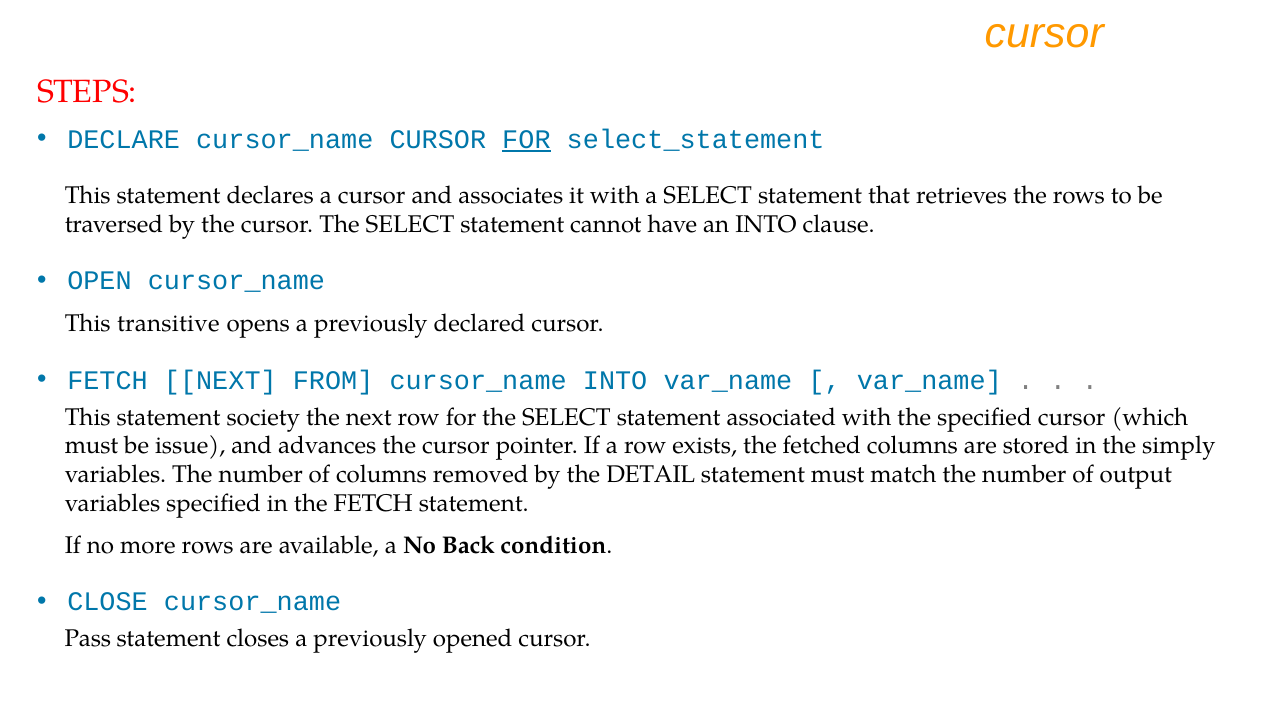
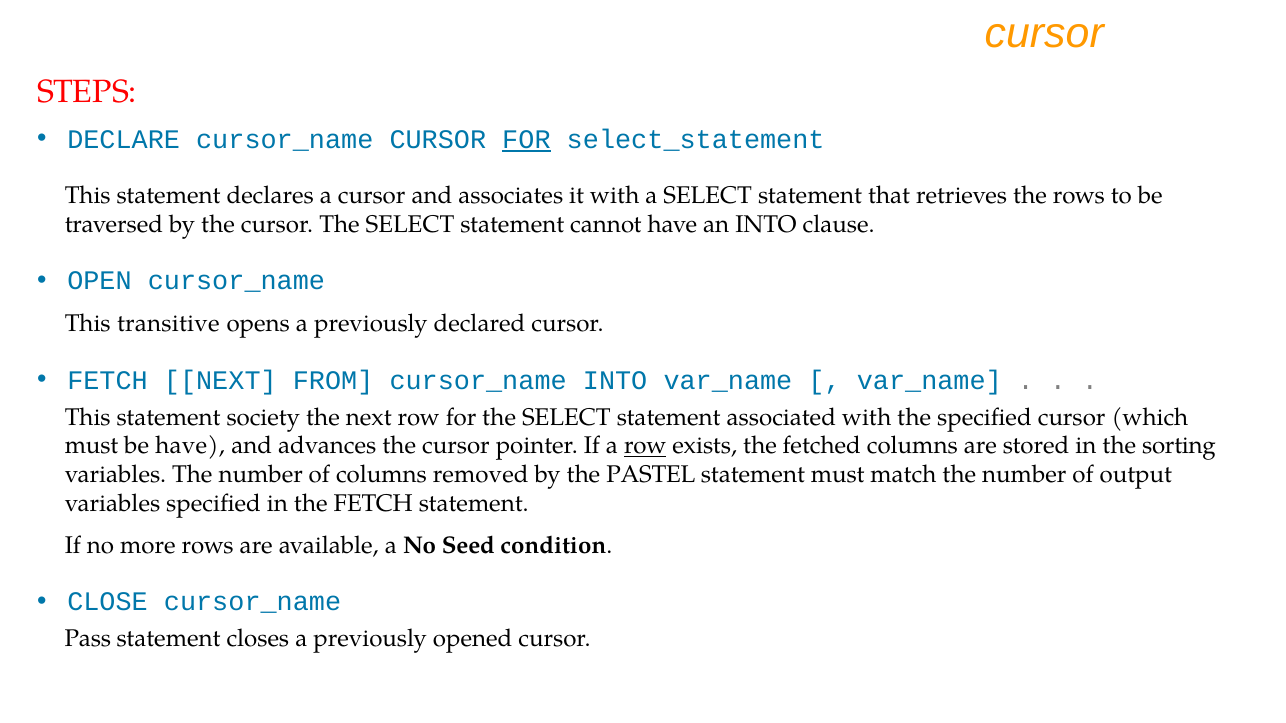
be issue: issue -> have (190, 446)
row underline: none -> present (645, 446)
simply: simply -> sorting (1179, 446)
DETAIL: DETAIL -> PASTEL (651, 475)
Back: Back -> Seed (468, 546)
